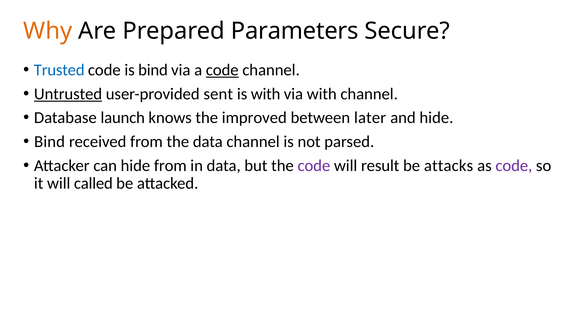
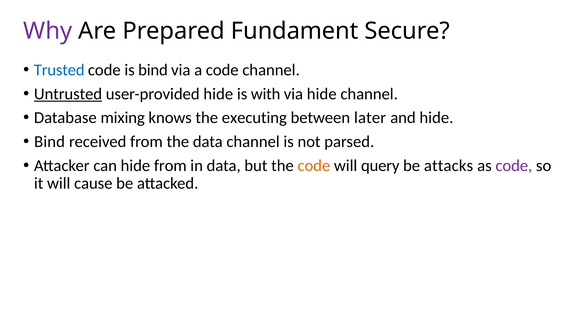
Why colour: orange -> purple (48, 31)
Parameters: Parameters -> Fundament (295, 31)
code underline: present -> none (222, 70)
user-provided sent: sent -> hide (218, 94)
via with: with -> hide (322, 94)
launch: launch -> mixing (123, 118)
improved: improved -> executing (254, 118)
code colour: purple -> orange (314, 166)
result: result -> query (380, 166)
called: called -> cause (93, 184)
